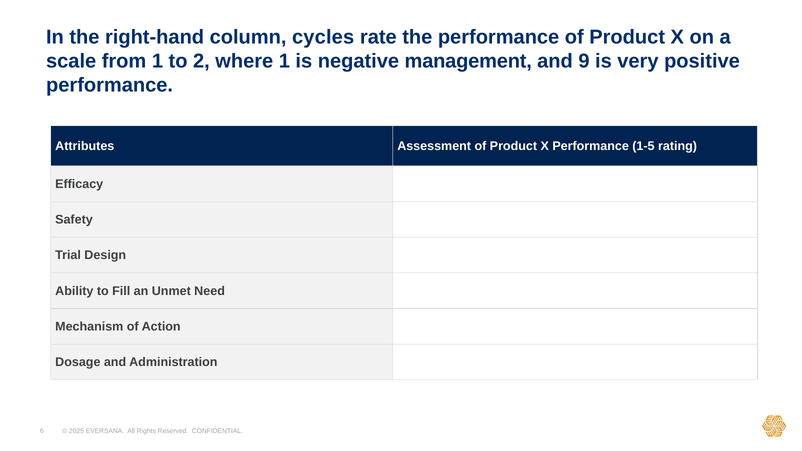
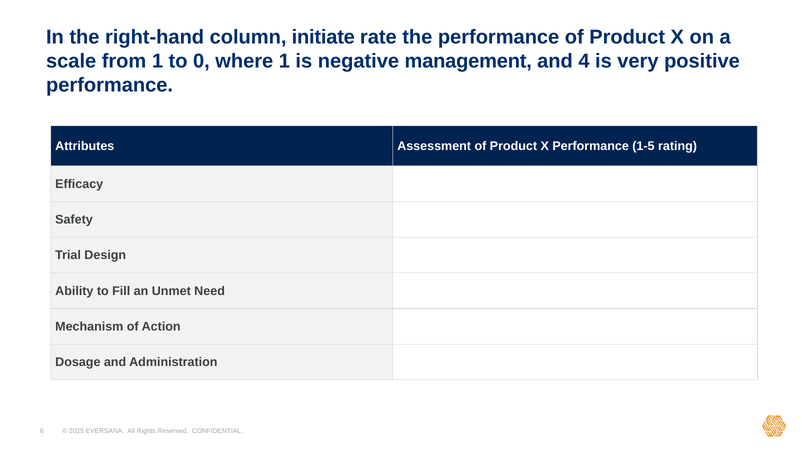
cycles: cycles -> initiate (323, 37)
2: 2 -> 0 (201, 61)
9: 9 -> 4 (584, 61)
